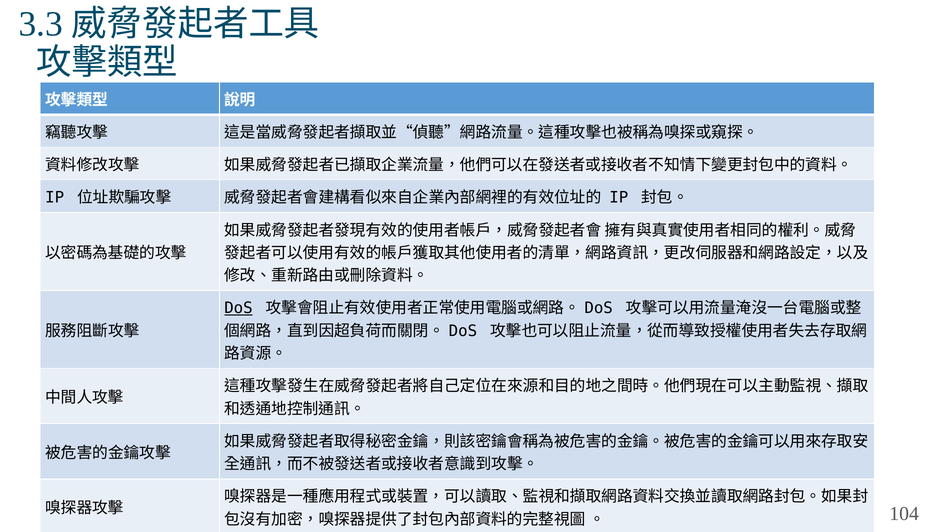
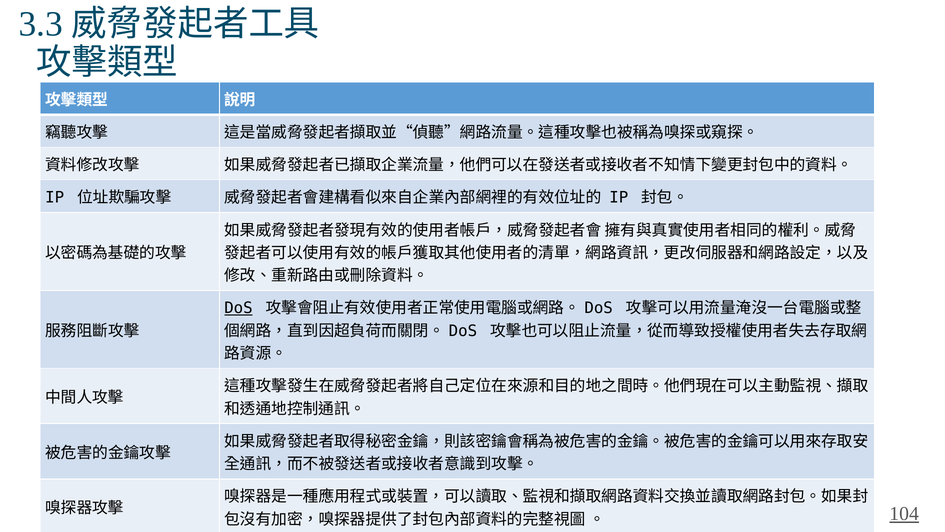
104 underline: none -> present (904, 513)
